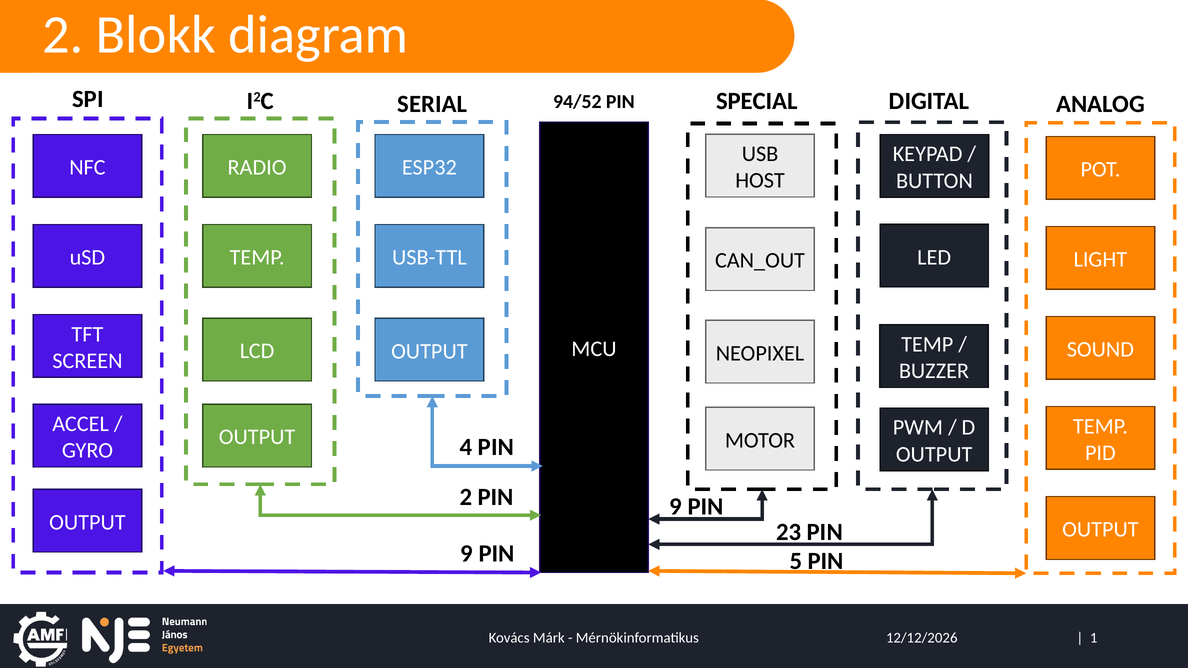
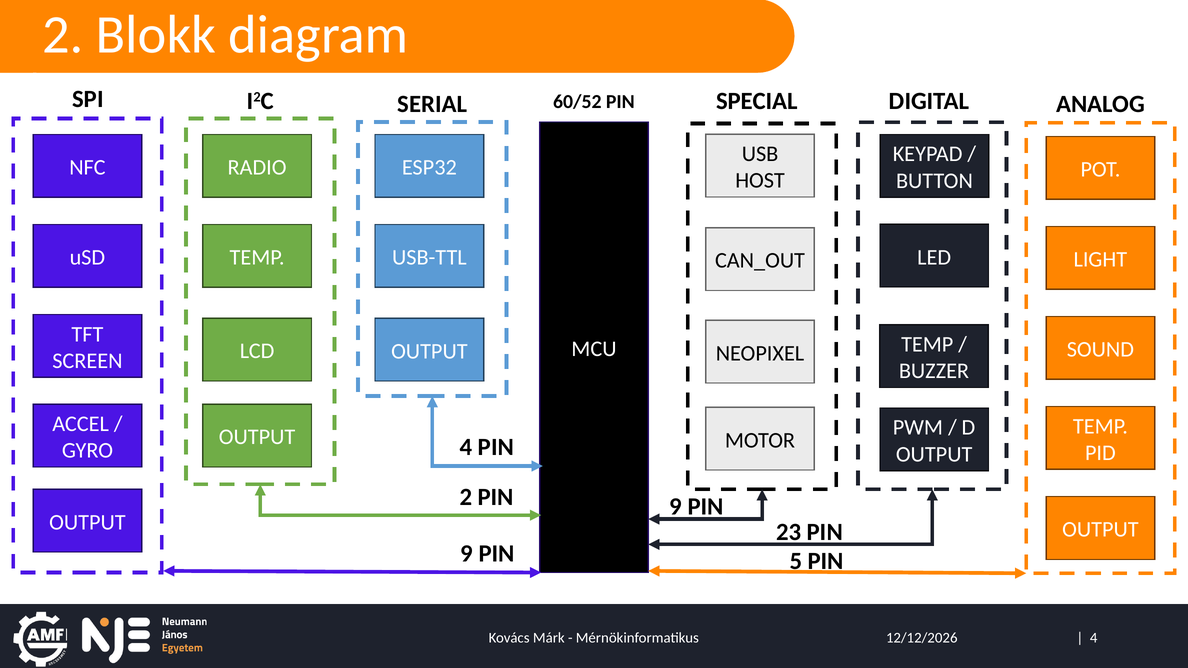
94/52: 94/52 -> 60/52 (577, 102)
1: 1 -> 4 (1094, 638)
